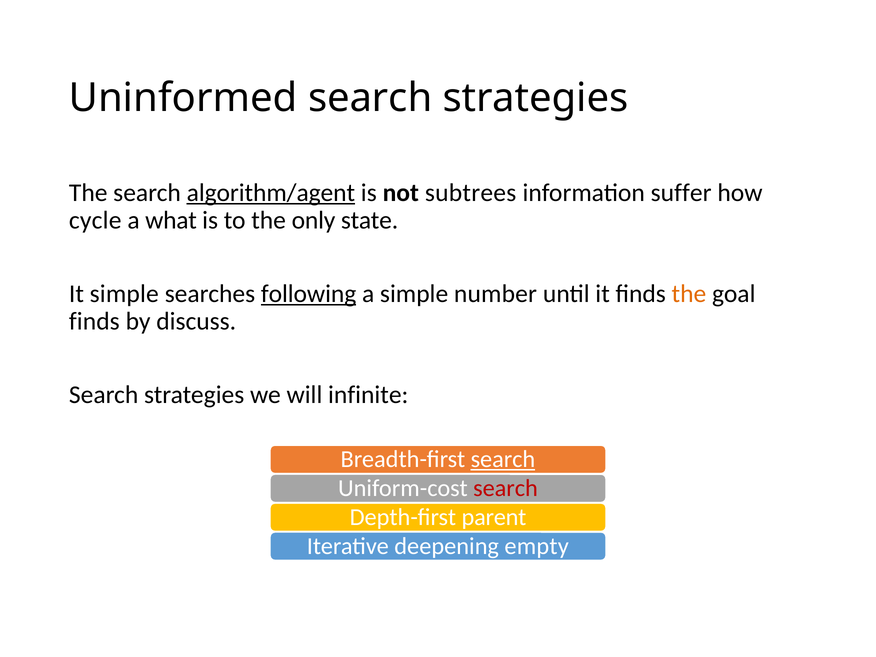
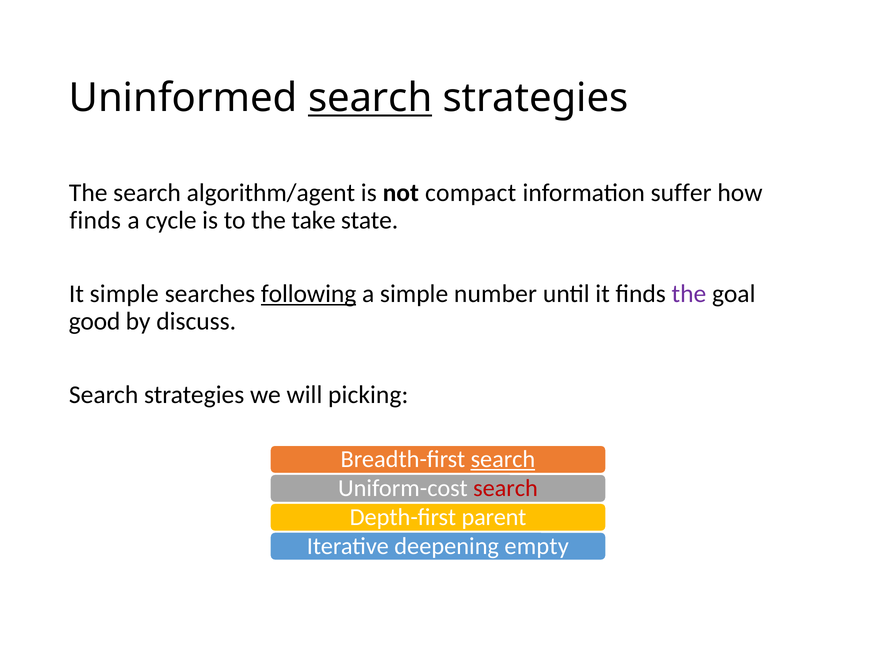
search underline: none -> present (370, 98)
algorithm/agent underline: present -> none (271, 193)
subtrees: subtrees -> compact (471, 193)
cycle: cycle -> finds (95, 220)
what: what -> cycle (171, 220)
only: only -> take (314, 220)
the colour: orange -> purple (689, 294)
finds: finds -> good (95, 322)
infinite: infinite -> picking (368, 395)
